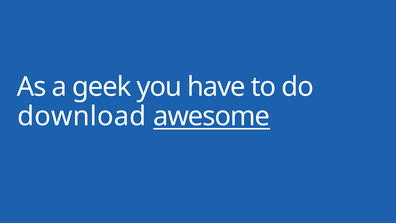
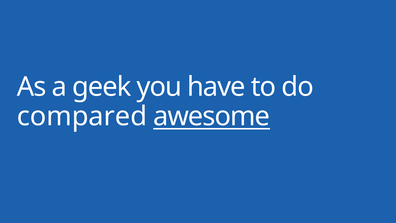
download: download -> compared (82, 116)
